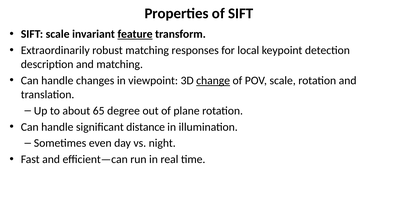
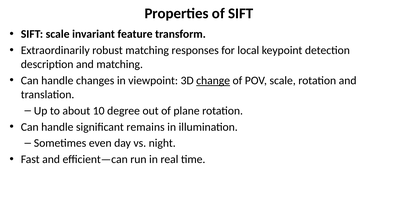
feature underline: present -> none (135, 34)
65: 65 -> 10 (99, 111)
distance: distance -> remains (146, 127)
